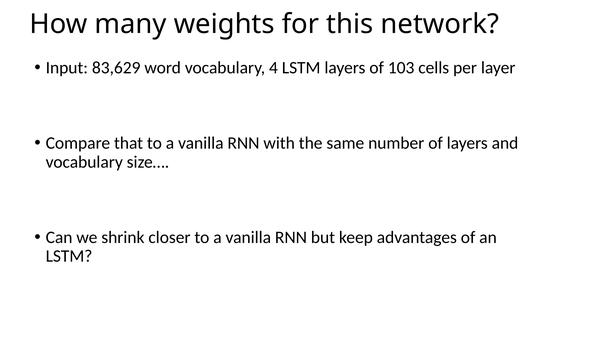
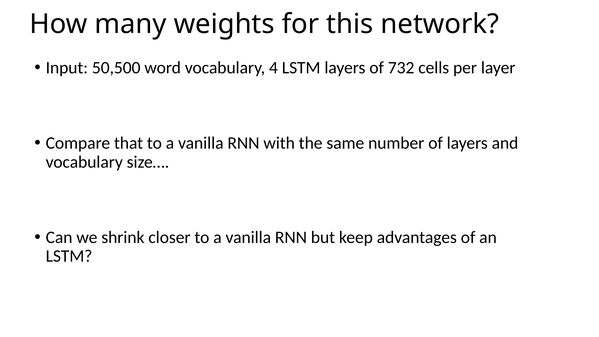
83,629: 83,629 -> 50,500 (116, 68)
103: 103 -> 732 (401, 68)
